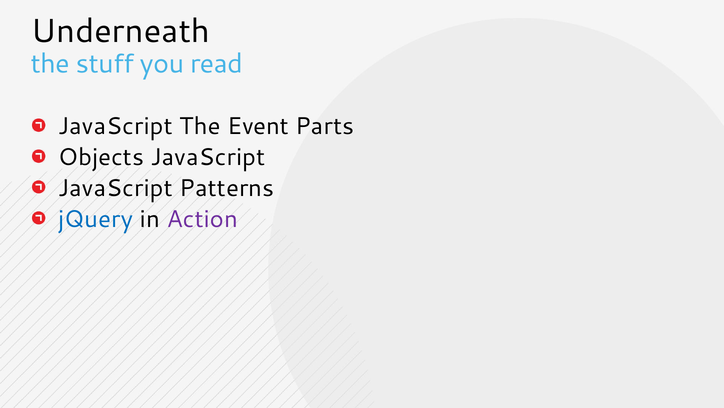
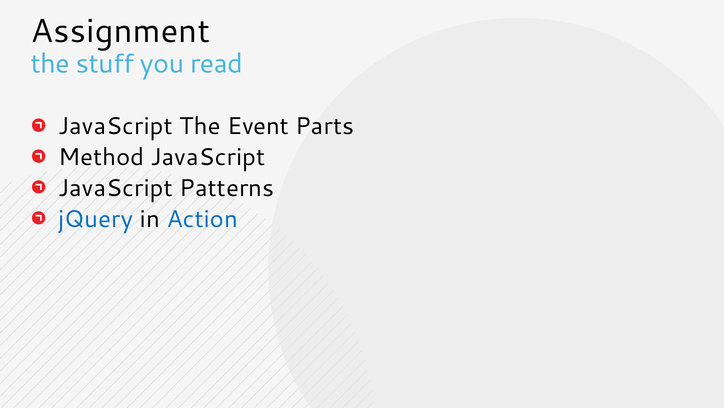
Underneath: Underneath -> Assignment (120, 31)
Objects: Objects -> Method (101, 157)
Action colour: purple -> blue (202, 219)
